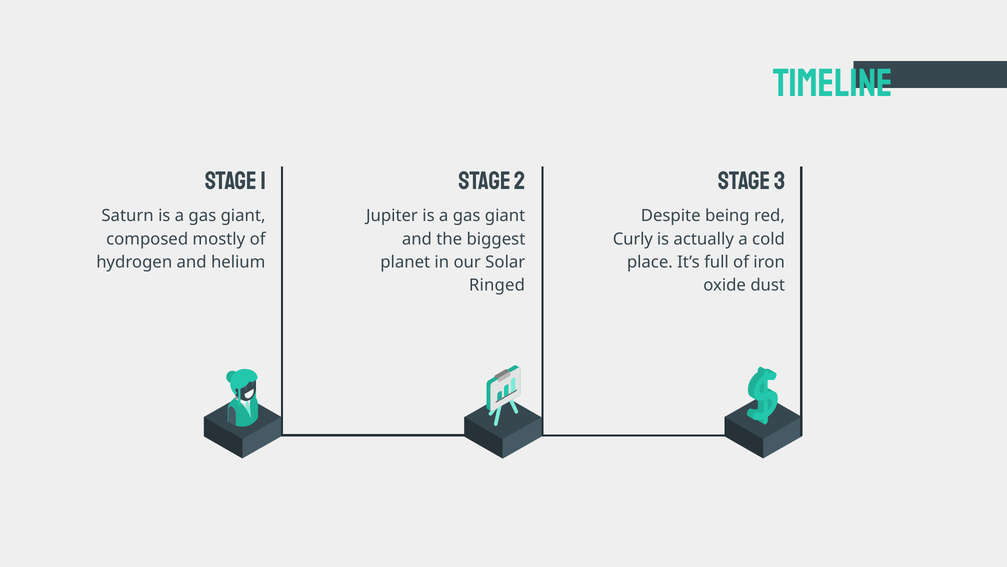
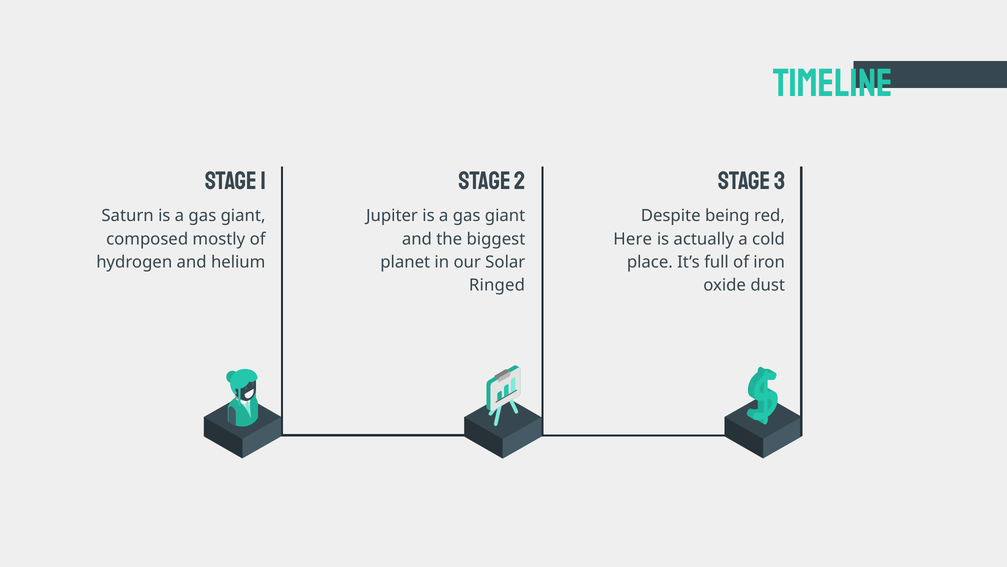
Curly: Curly -> Here (633, 239)
